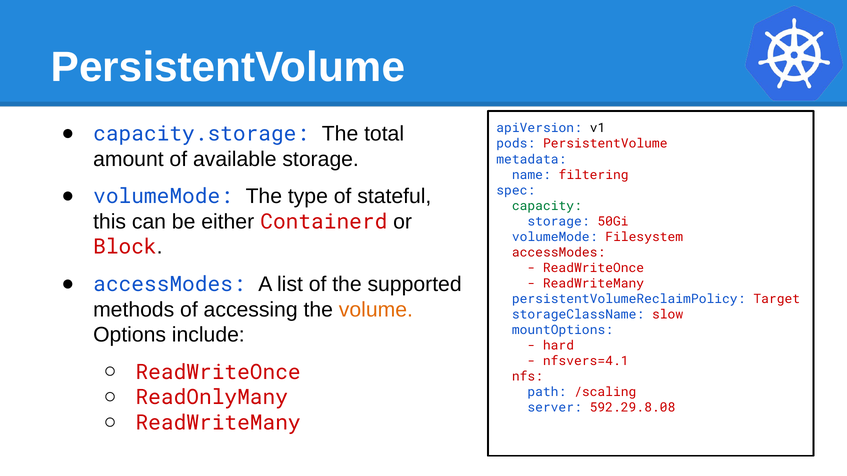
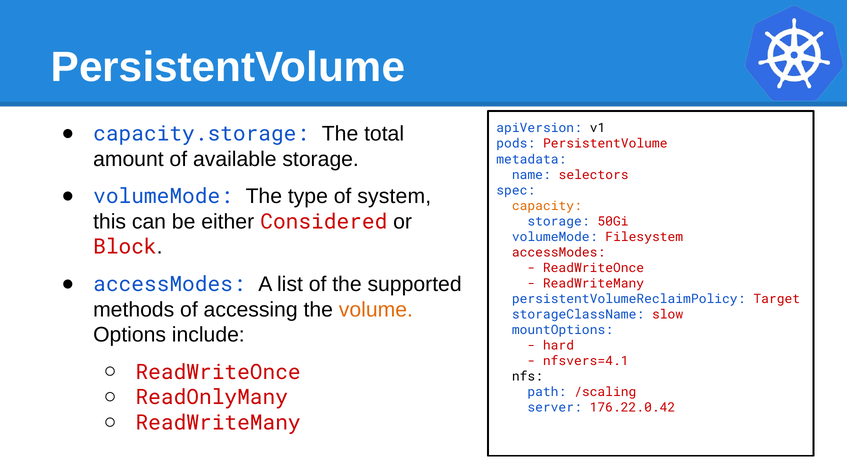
filtering: filtering -> selectors (594, 175)
stateful: stateful -> system (394, 196)
capacity colour: green -> orange (547, 206)
Containerd: Containerd -> Considered (324, 222)
nfs colour: red -> black (527, 377)
592.29.8.08: 592.29.8.08 -> 176.22.0.42 (632, 408)
